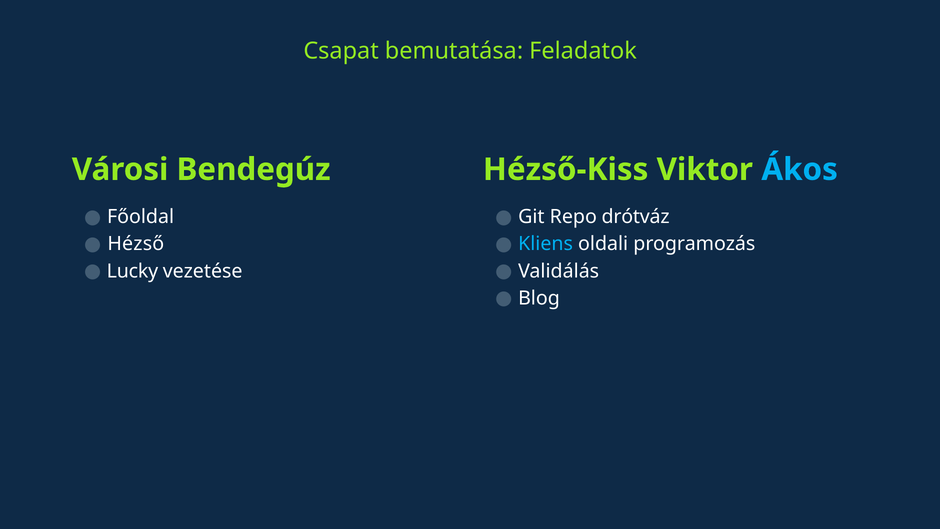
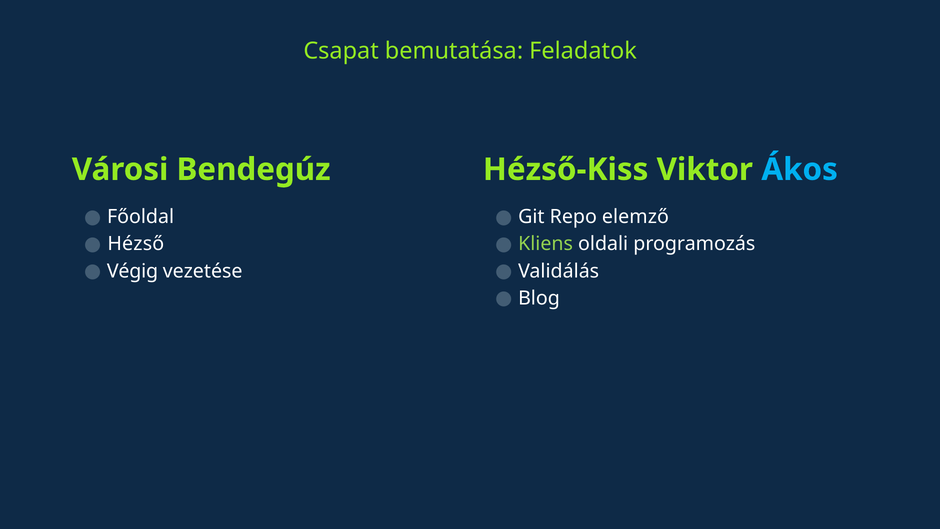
drótváz: drótváz -> elemző (635, 217)
Kliens colour: light blue -> light green (546, 244)
Lucky: Lucky -> Végig (132, 271)
